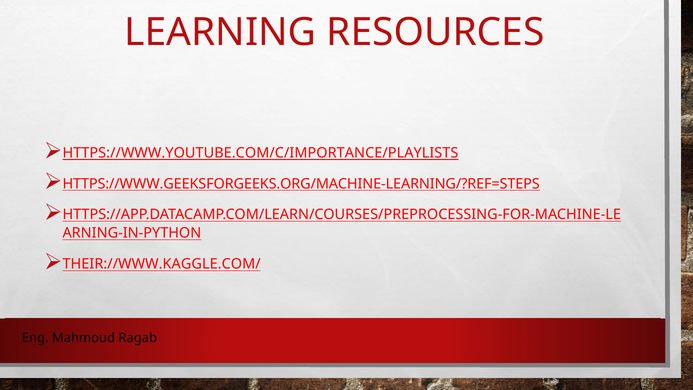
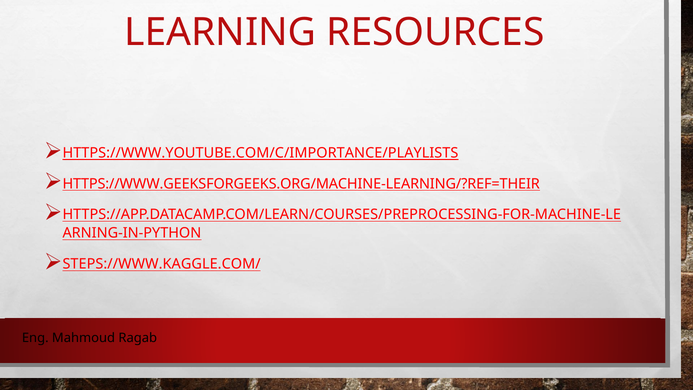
HTTPS://WWW.GEEKSFORGEEKS.ORG/MACHINE-LEARNING/?REF=STEPS: HTTPS://WWW.GEEKSFORGEEKS.ORG/MACHINE-LEARNING/?REF=STEPS -> HTTPS://WWW.GEEKSFORGEEKS.ORG/MACHINE-LEARNING/?REF=THEIR (301, 184)
THEIR://WWW.KAGGLE.COM/: THEIR://WWW.KAGGLE.COM/ -> STEPS://WWW.KAGGLE.COM/ (162, 264)
